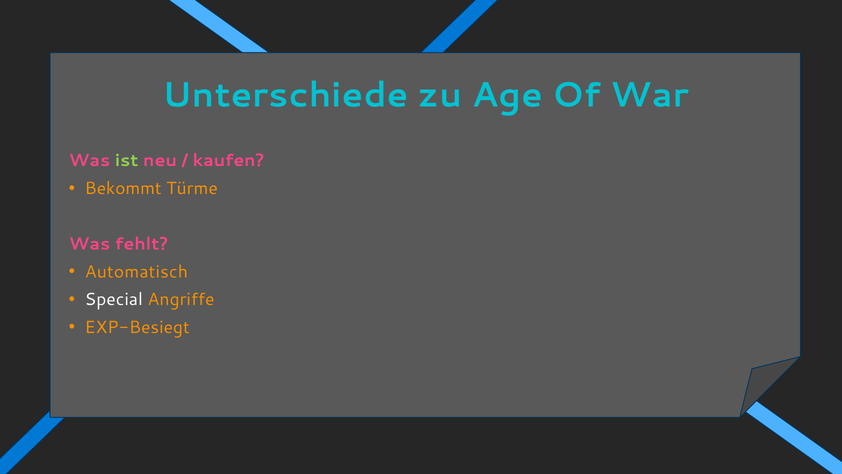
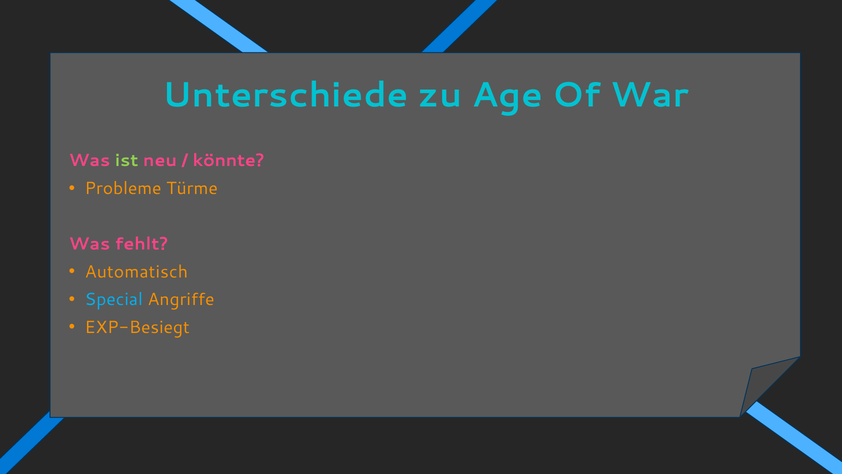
kaufen: kaufen -> könnte (229, 161)
Bekommt: Bekommt -> Probleme (123, 188)
Special colour: white -> light blue (114, 299)
